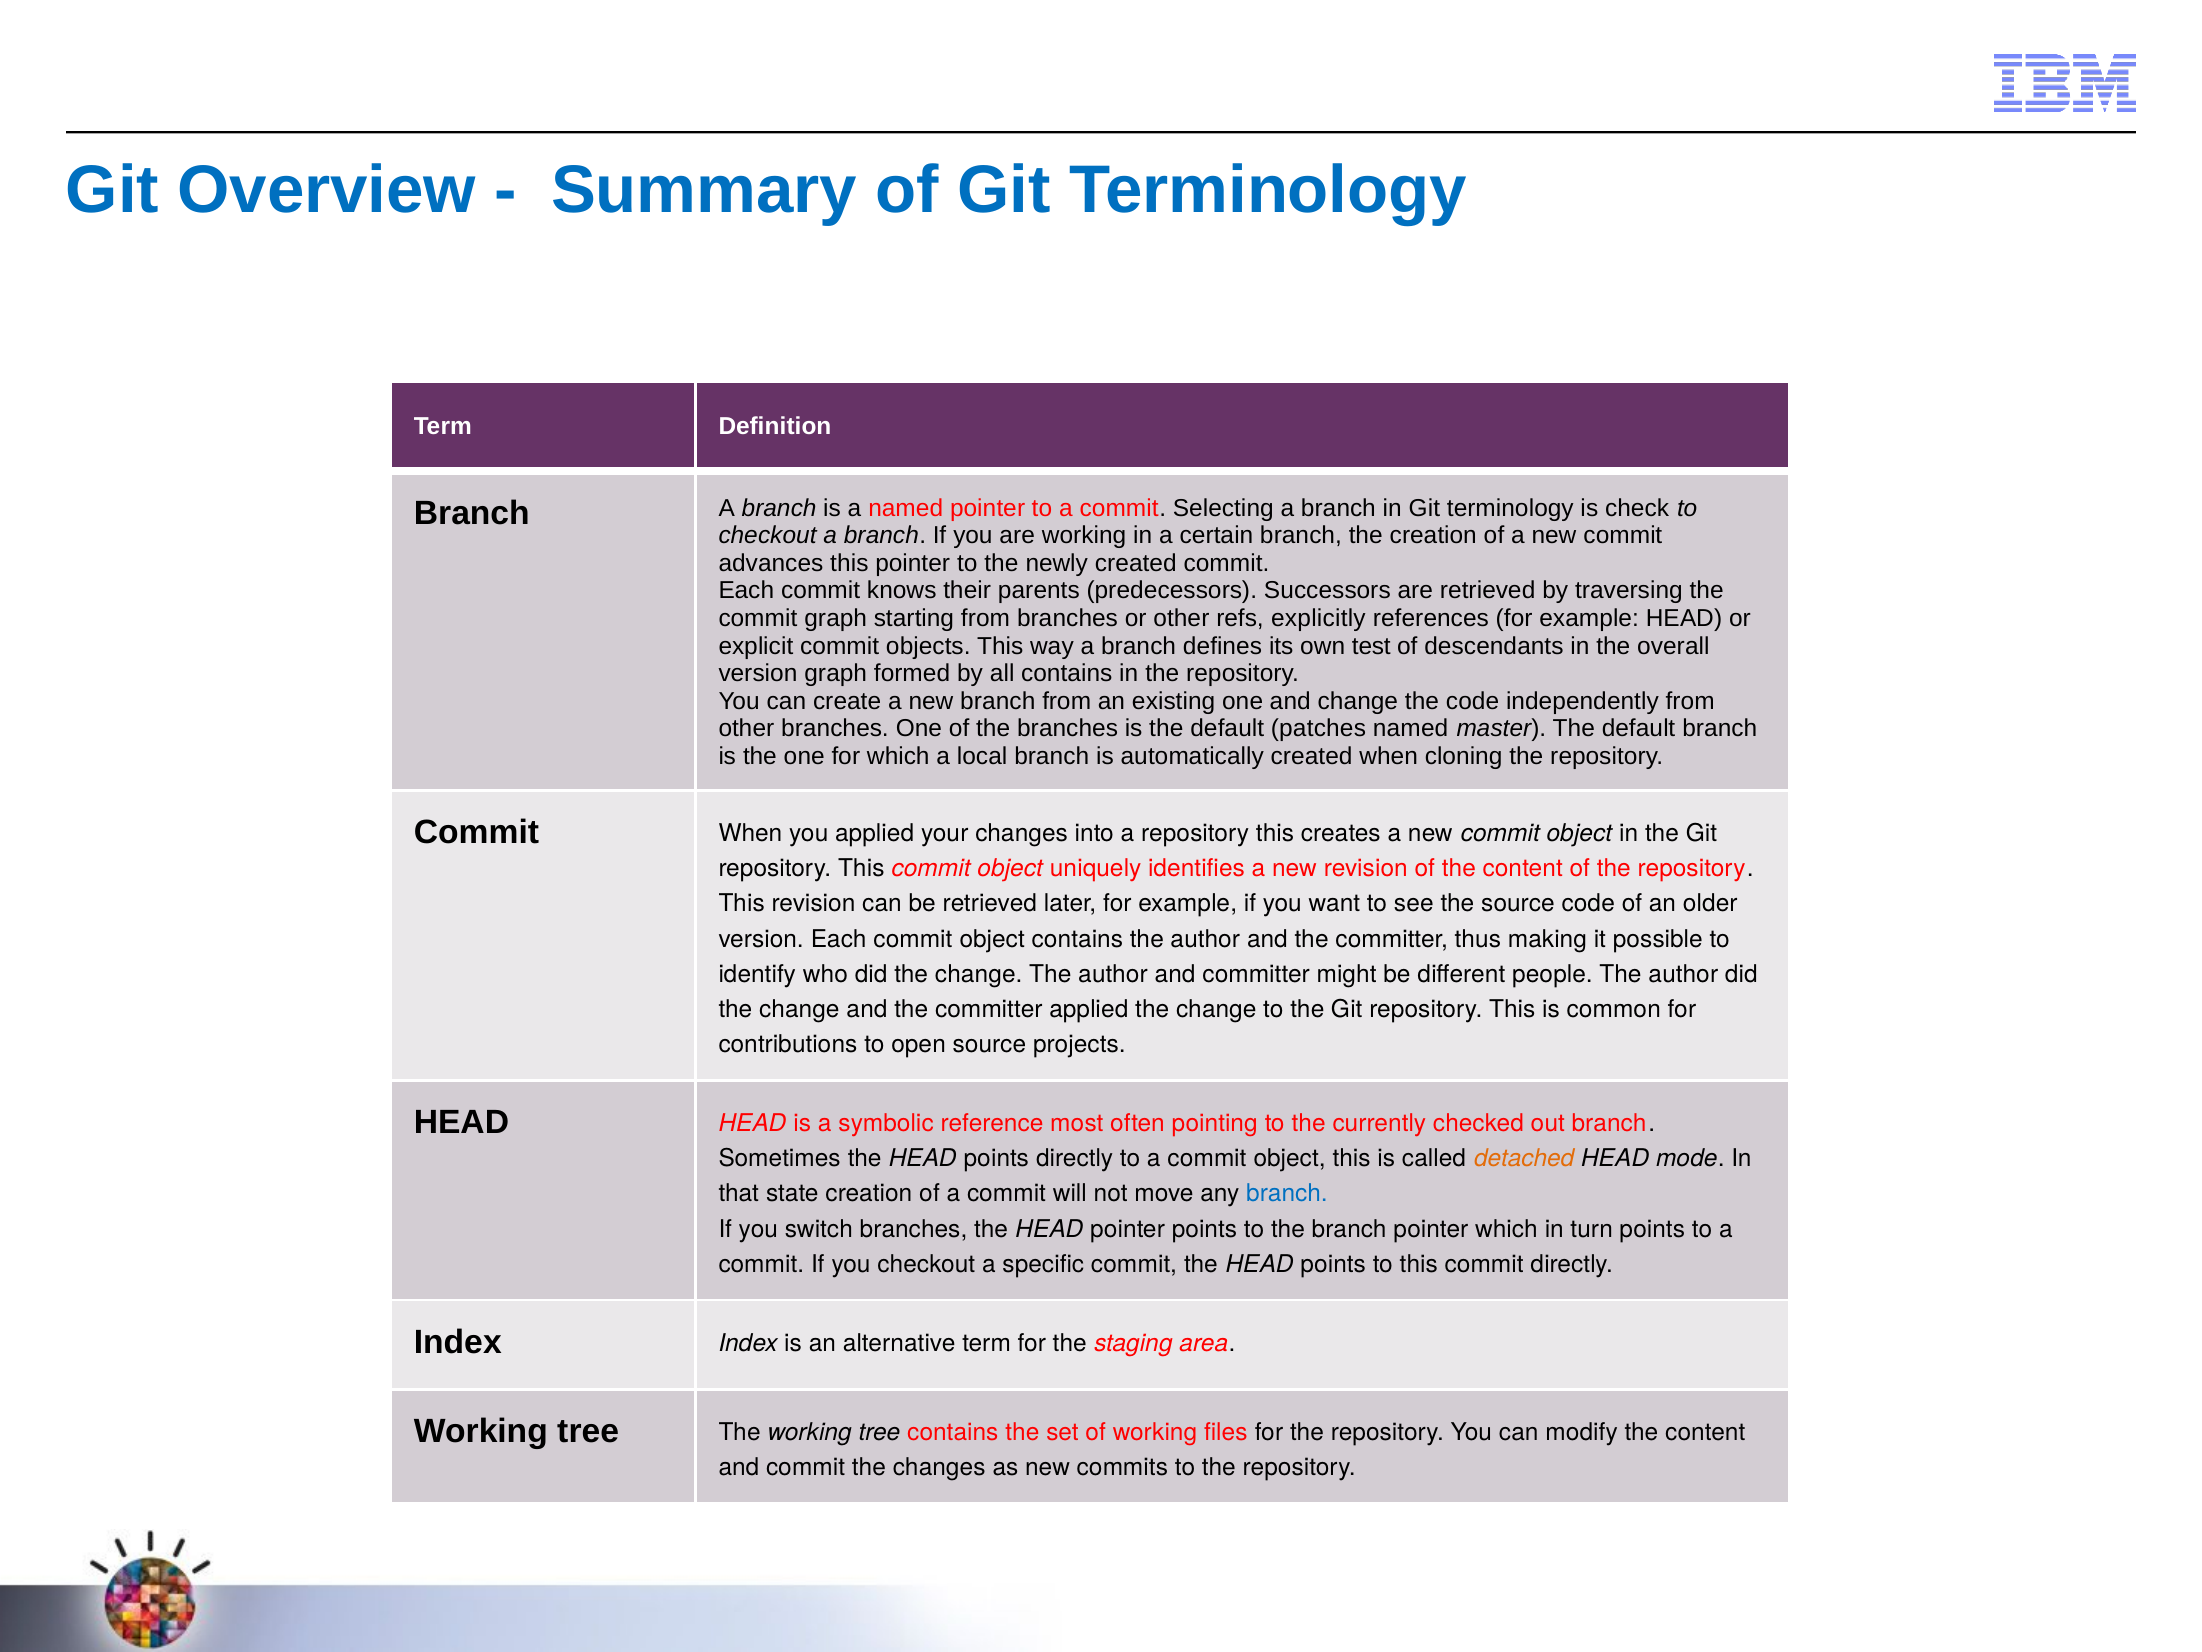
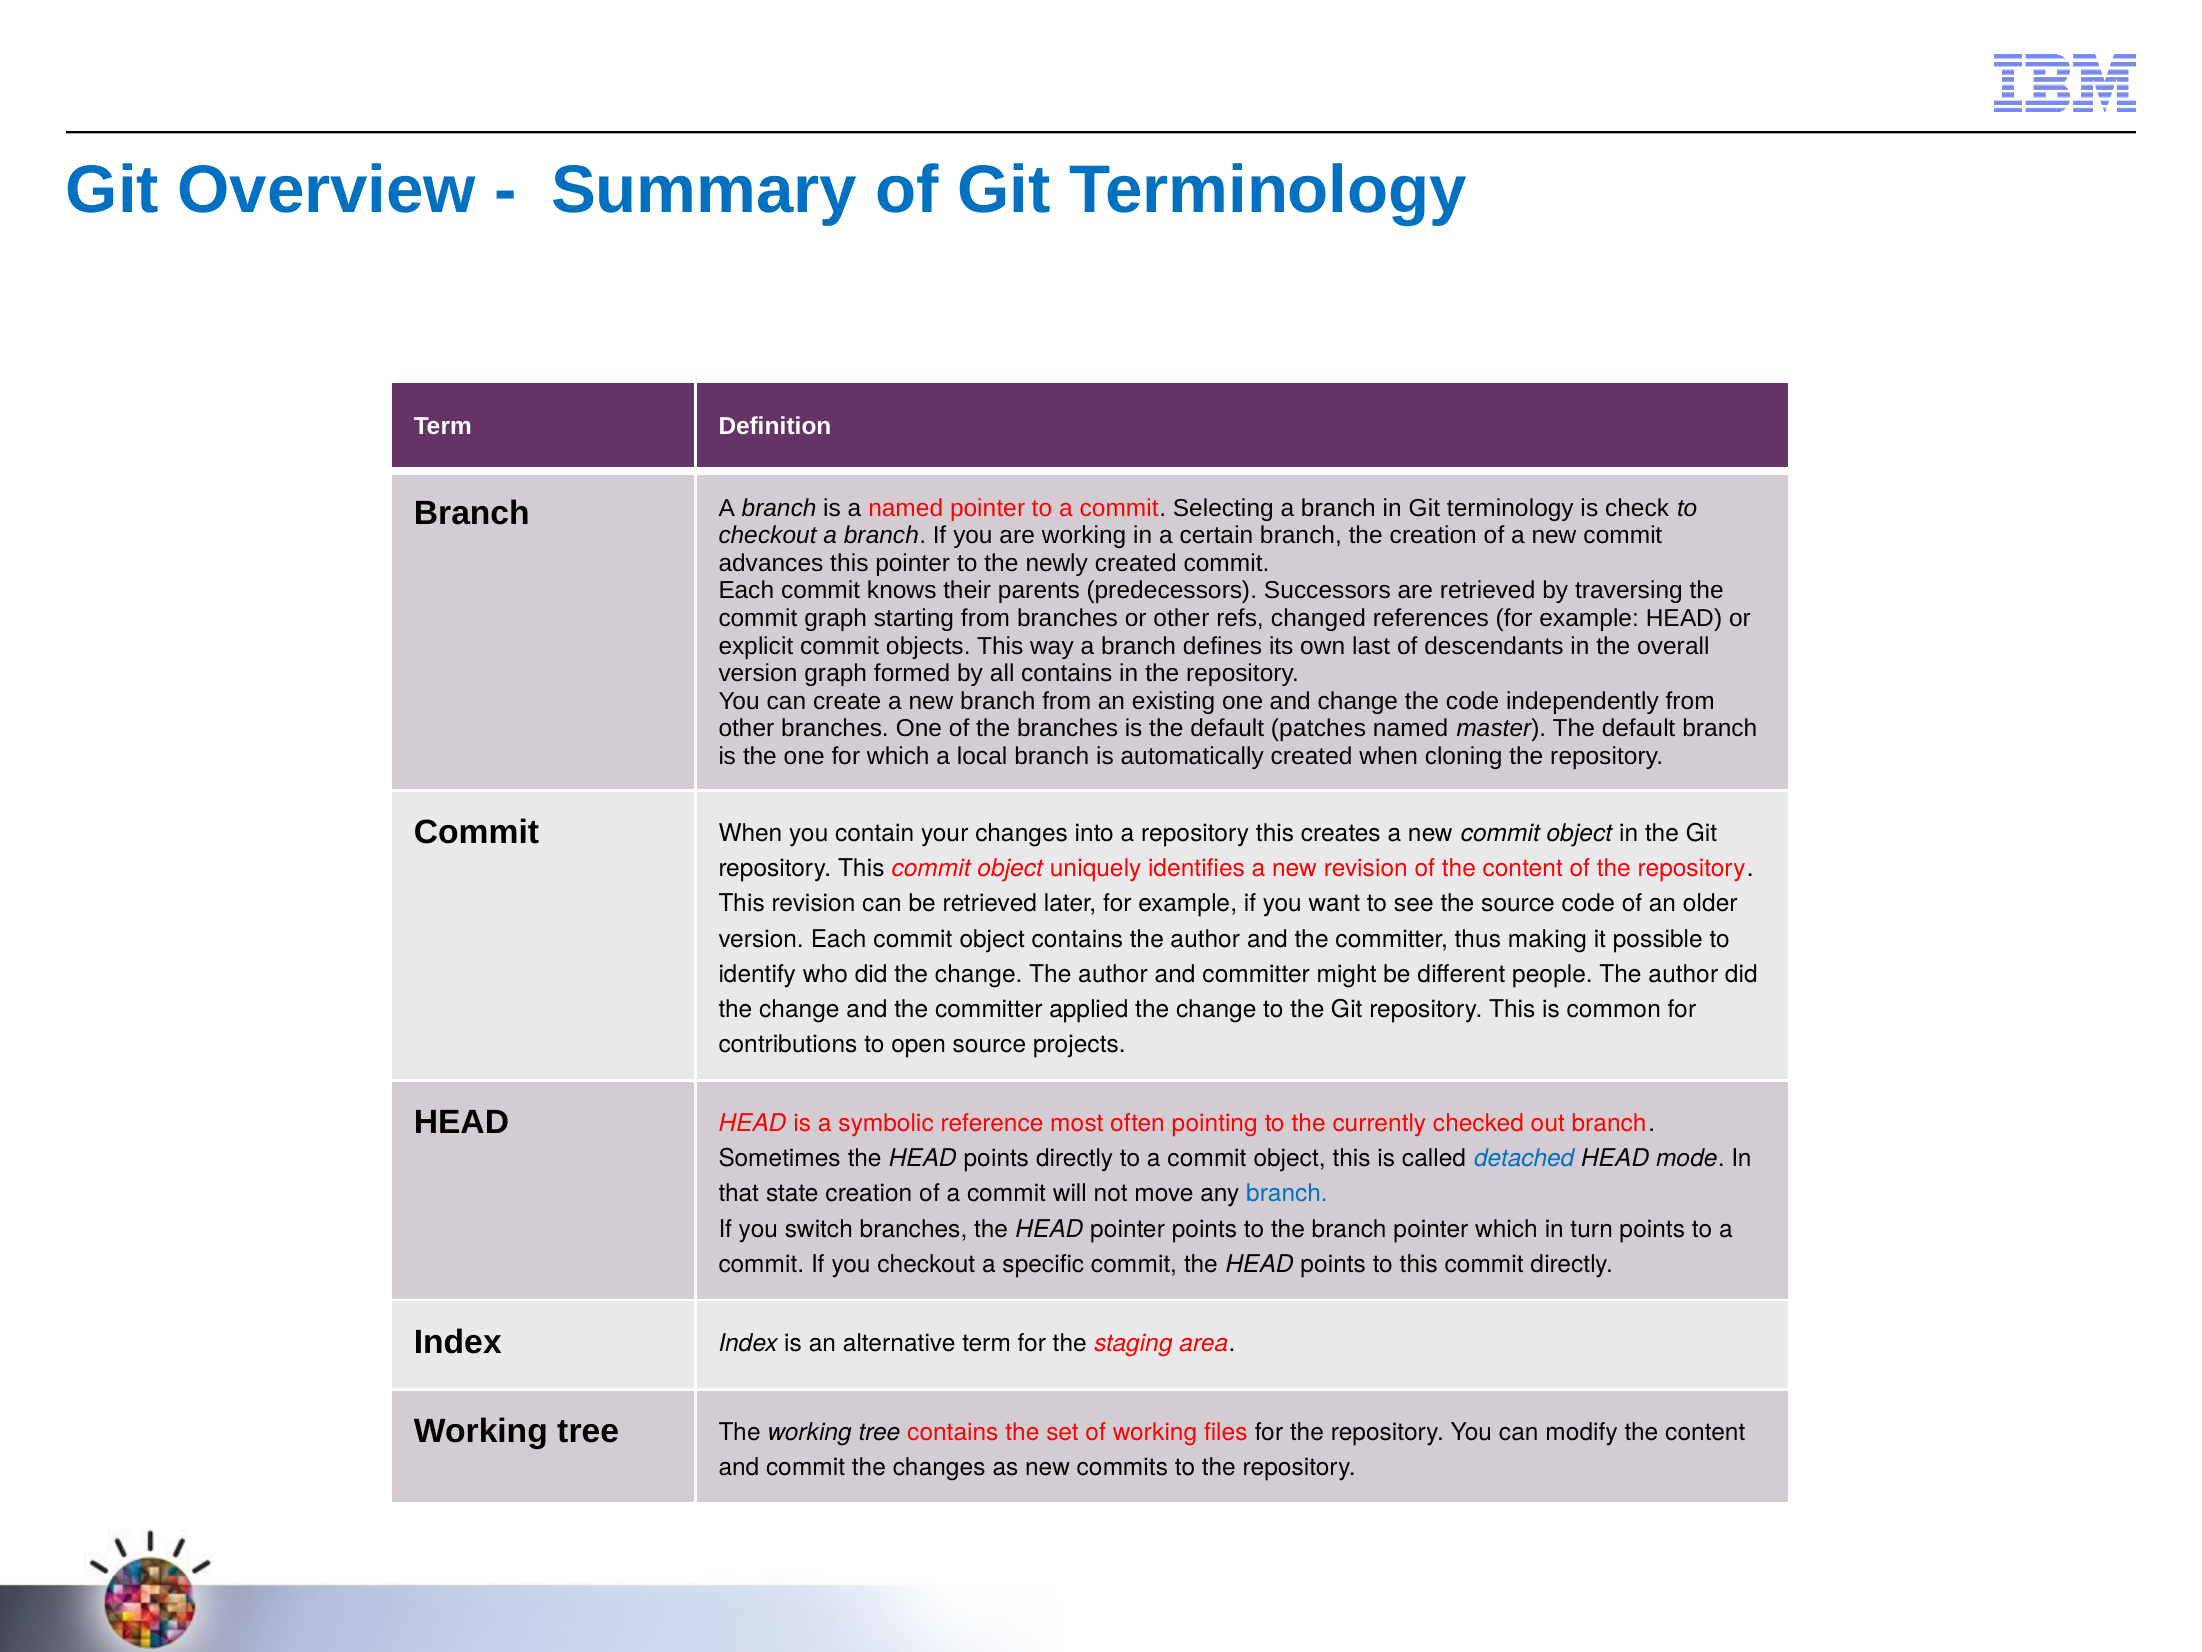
explicitly: explicitly -> changed (1318, 618)
test: test -> last (1371, 646)
you applied: applied -> contain (875, 833)
detached colour: orange -> blue (1524, 1158)
